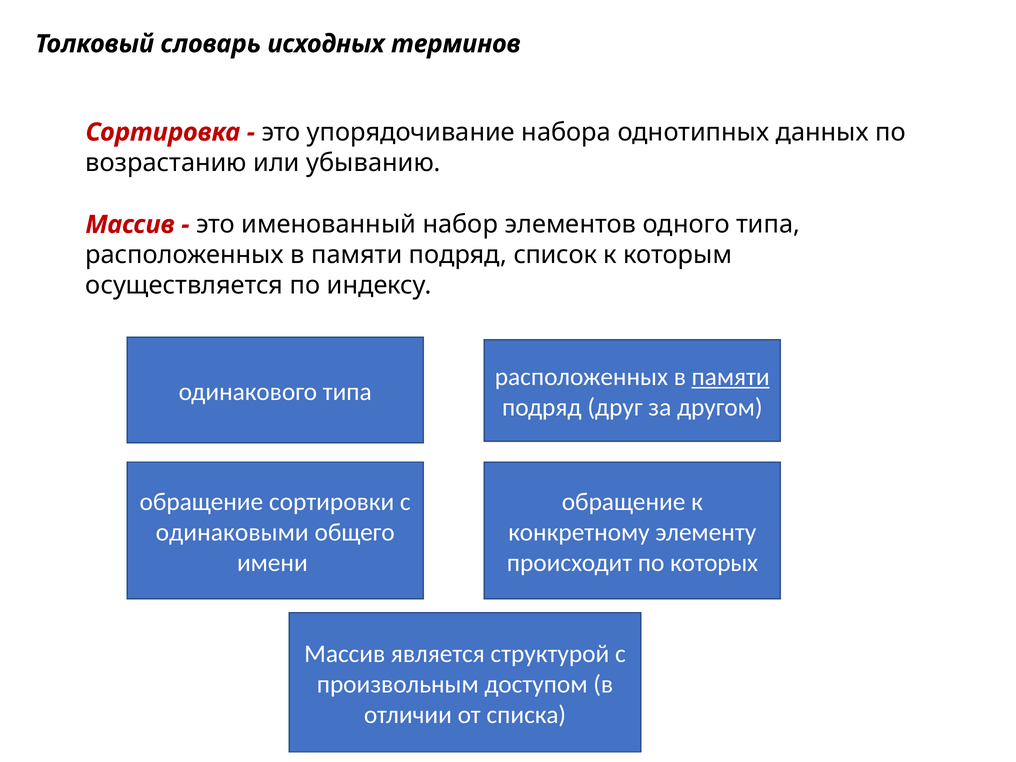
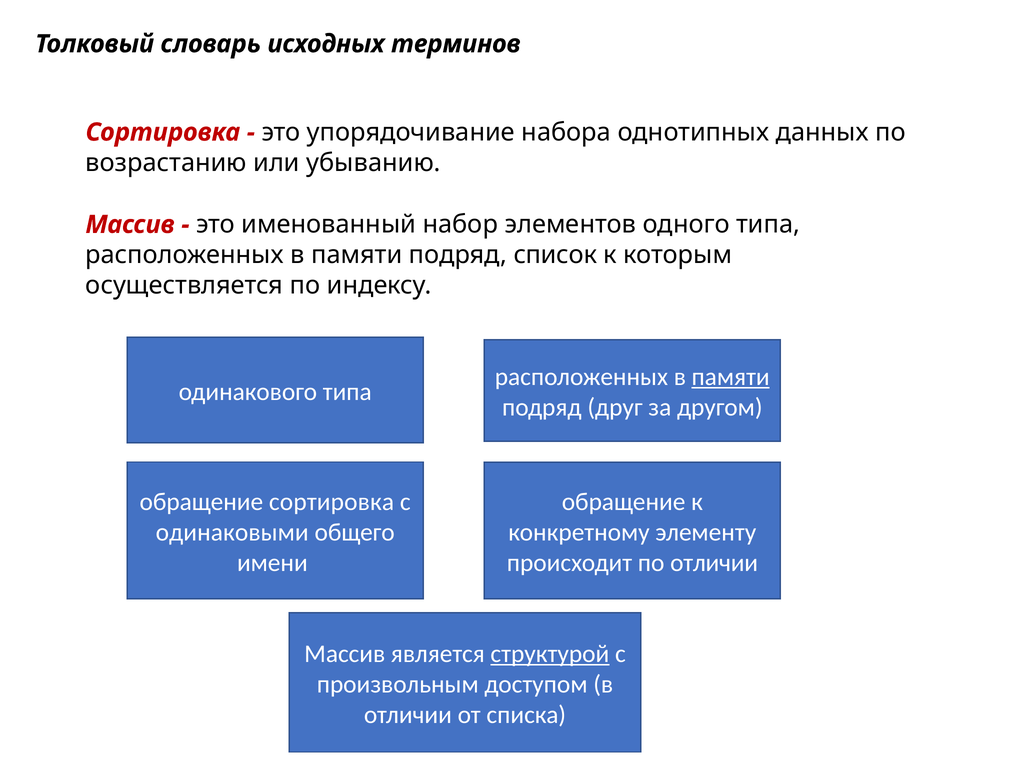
обращение сортировки: сортировки -> сортировка (332, 502)
по которых: которых -> отличии (714, 563)
структурой underline: none -> present (550, 654)
